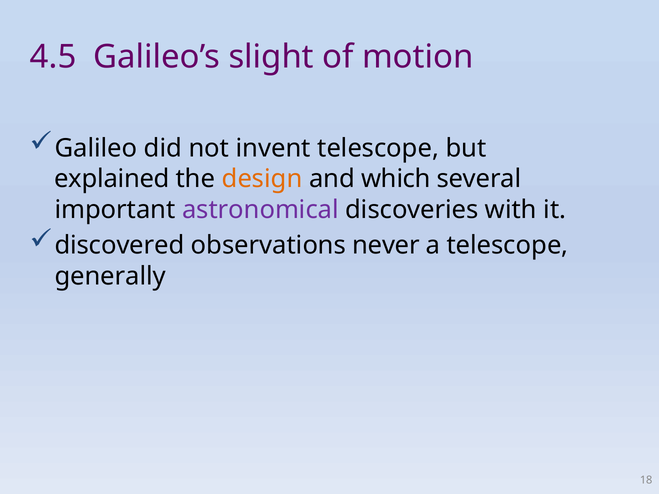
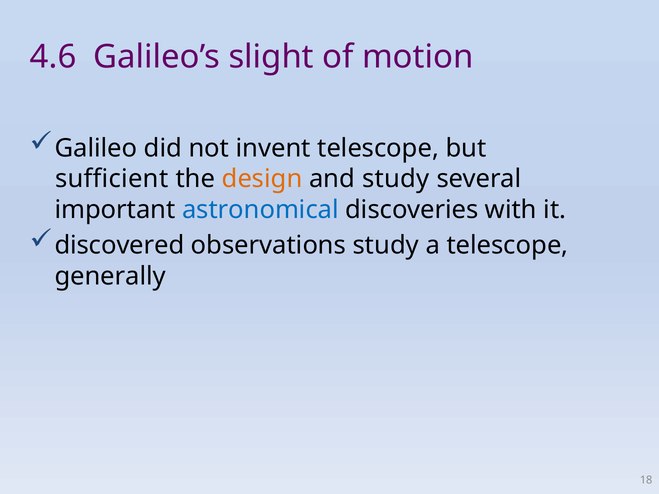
4.5: 4.5 -> 4.6 (53, 57)
explained: explained -> sufficient (112, 179)
and which: which -> study (396, 179)
astronomical colour: purple -> blue (260, 210)
observations never: never -> study (386, 246)
